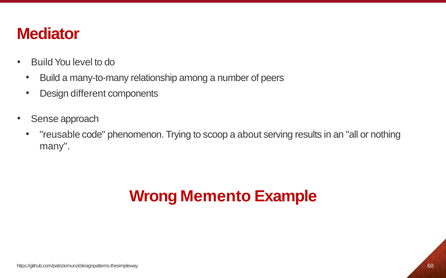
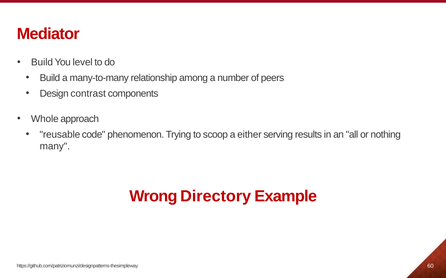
different: different -> contrast (88, 94)
Sense: Sense -> Whole (45, 119)
about: about -> either (249, 135)
Memento: Memento -> Directory (216, 197)
